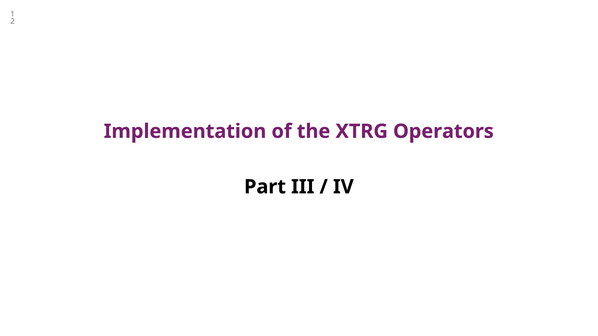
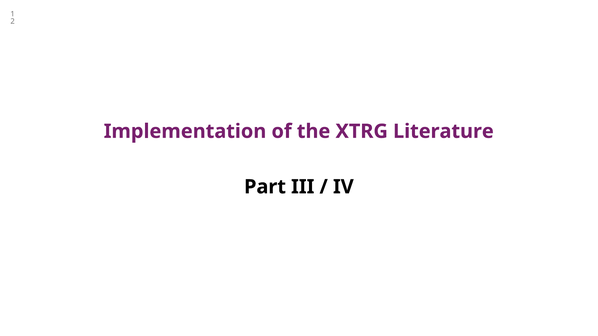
Operators: Operators -> Literature (443, 131)
